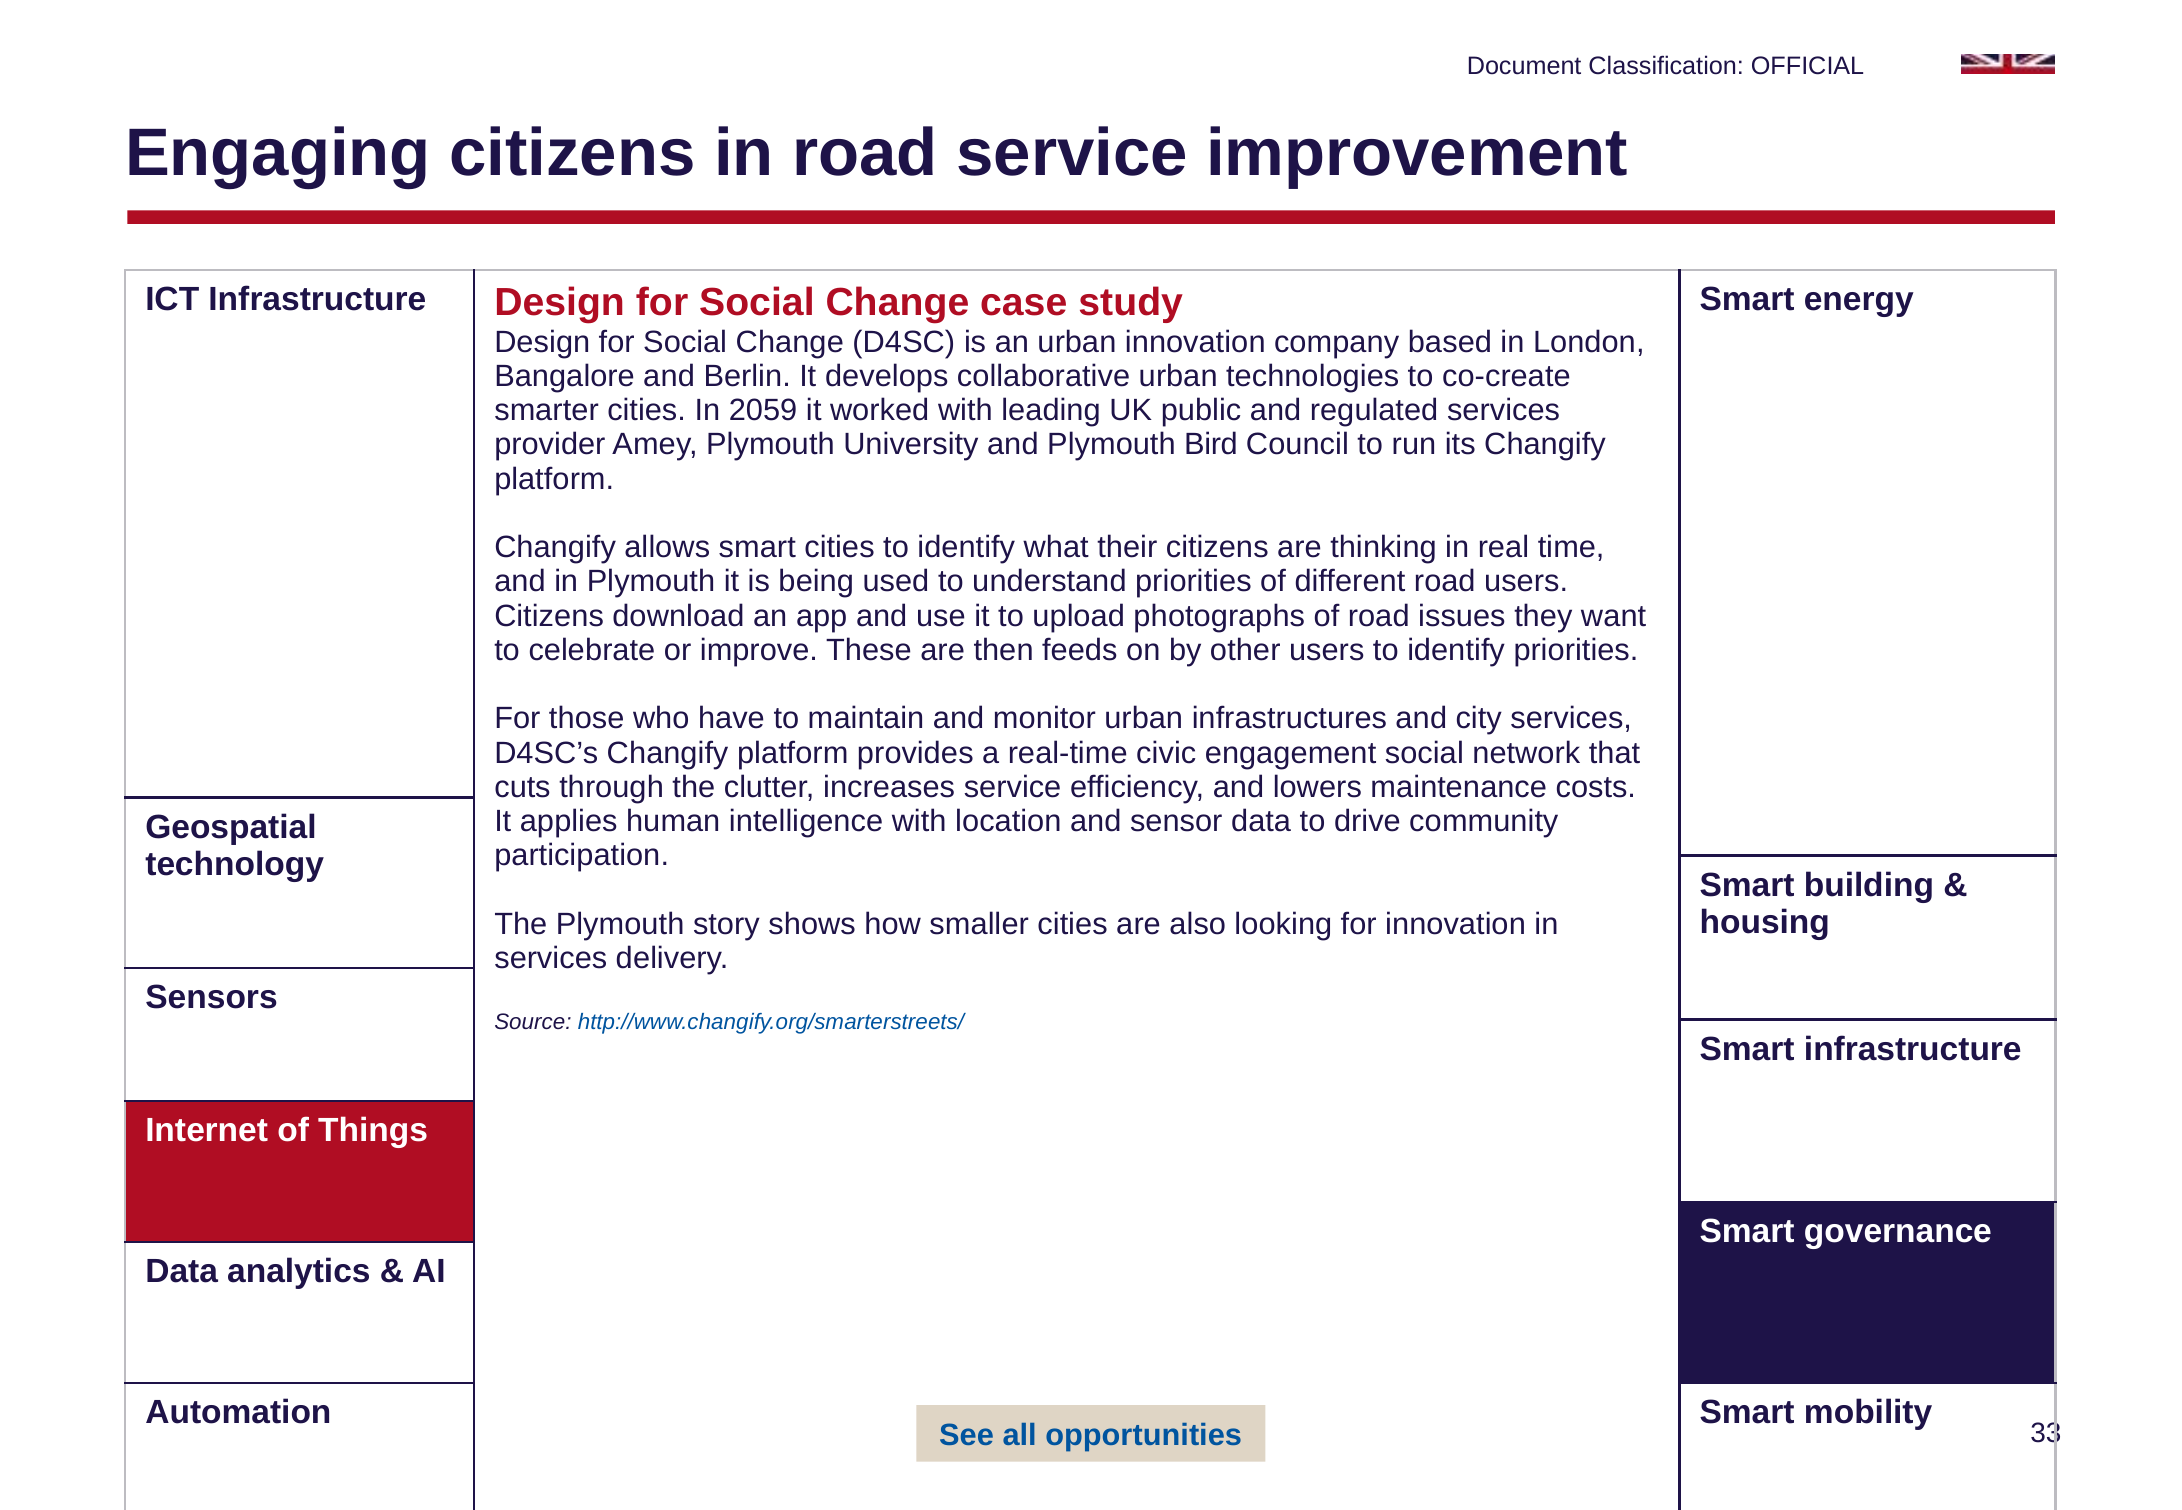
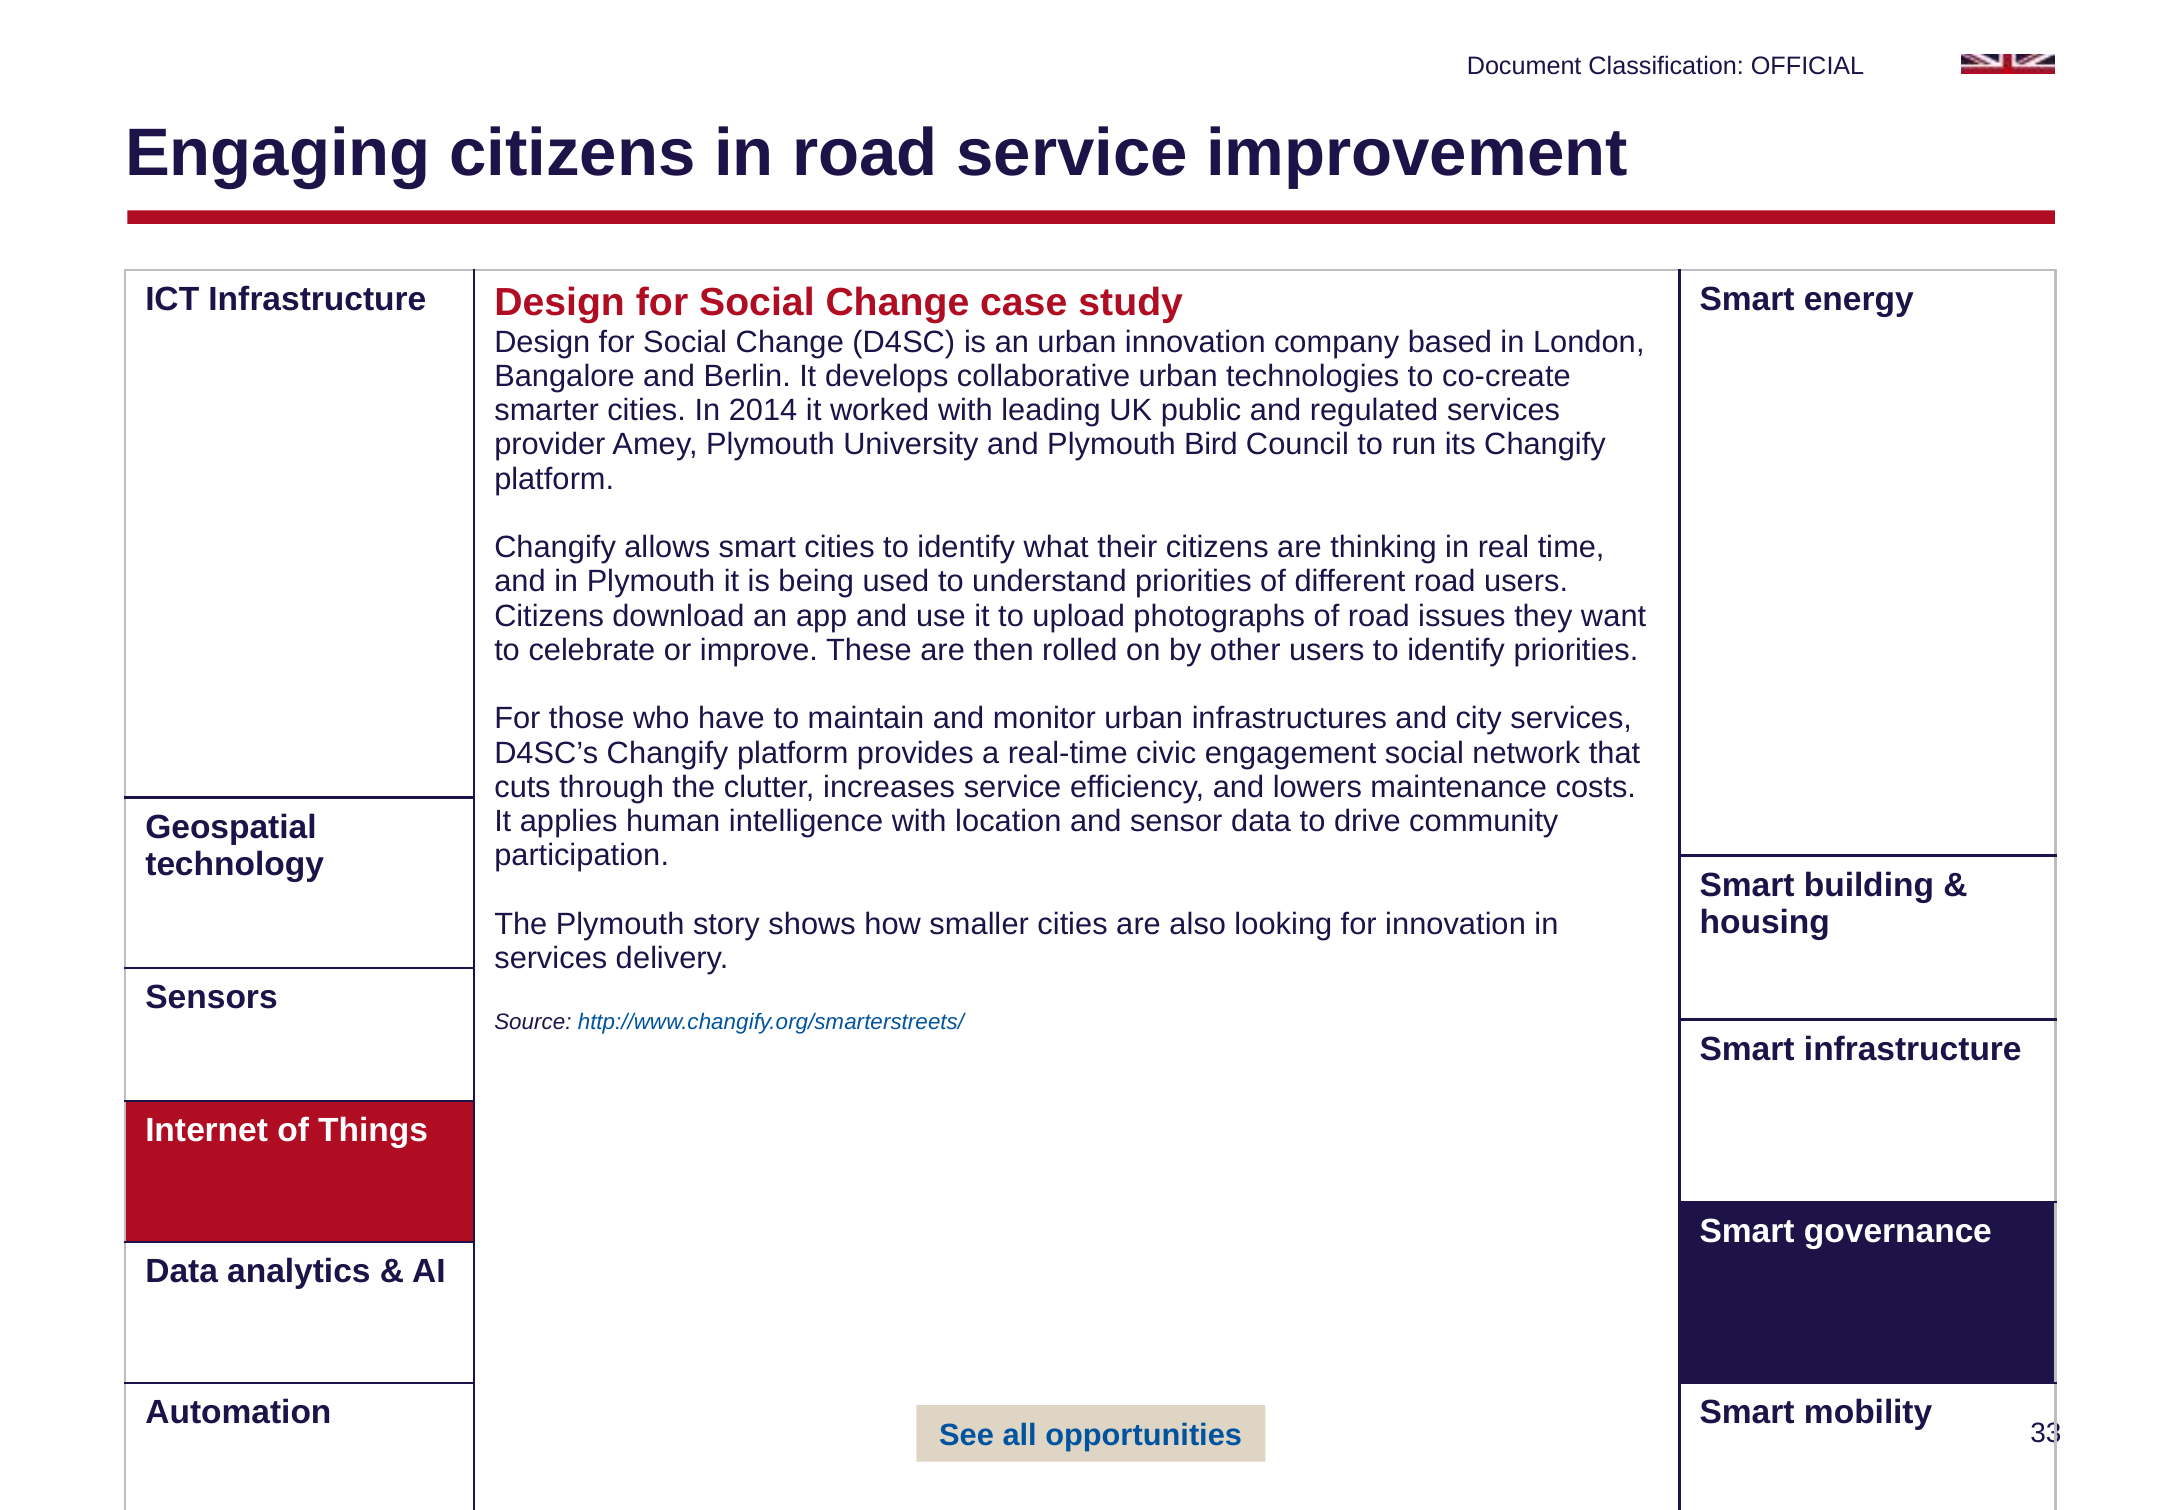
2059: 2059 -> 2014 (763, 411)
feeds: feeds -> rolled (1080, 650)
